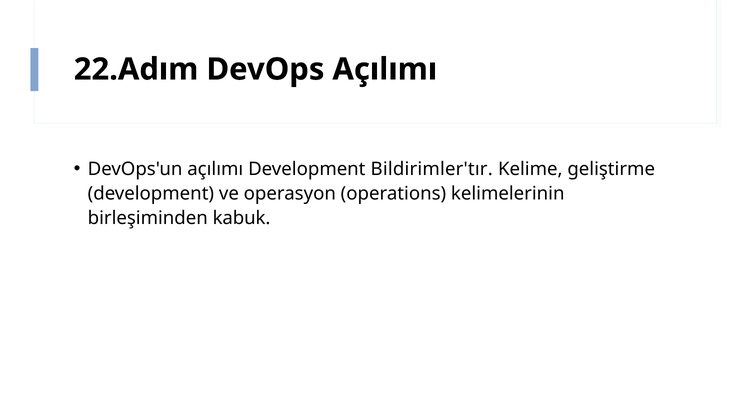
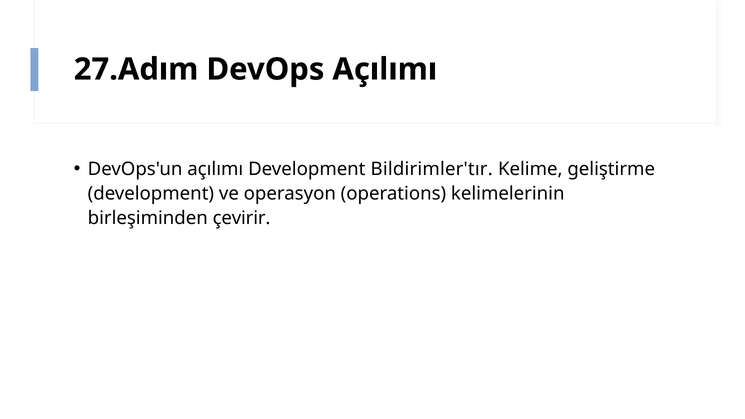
22.Adım: 22.Adım -> 27.Adım (136, 69)
kabuk: kabuk -> çevirir (242, 218)
